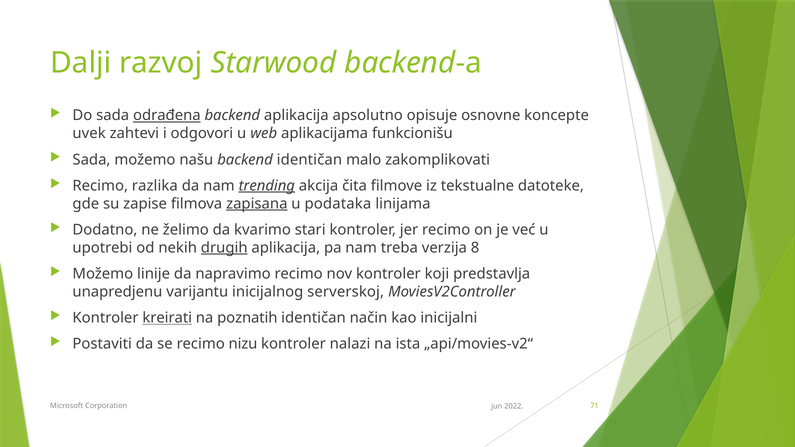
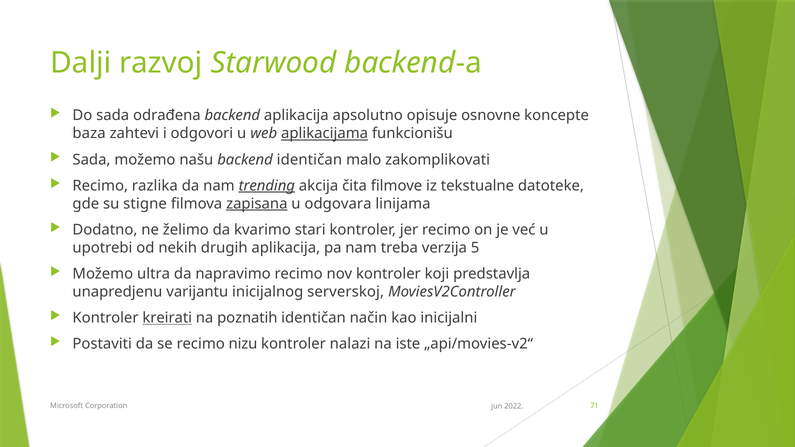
odrađena underline: present -> none (167, 116)
uvek: uvek -> baza (89, 133)
aplikacijama underline: none -> present (325, 133)
zapise: zapise -> stigne (145, 204)
podataka: podataka -> odgovara (338, 204)
drugih underline: present -> none (224, 248)
8: 8 -> 5 (475, 248)
linije: linije -> ultra (154, 274)
ista: ista -> iste (408, 344)
